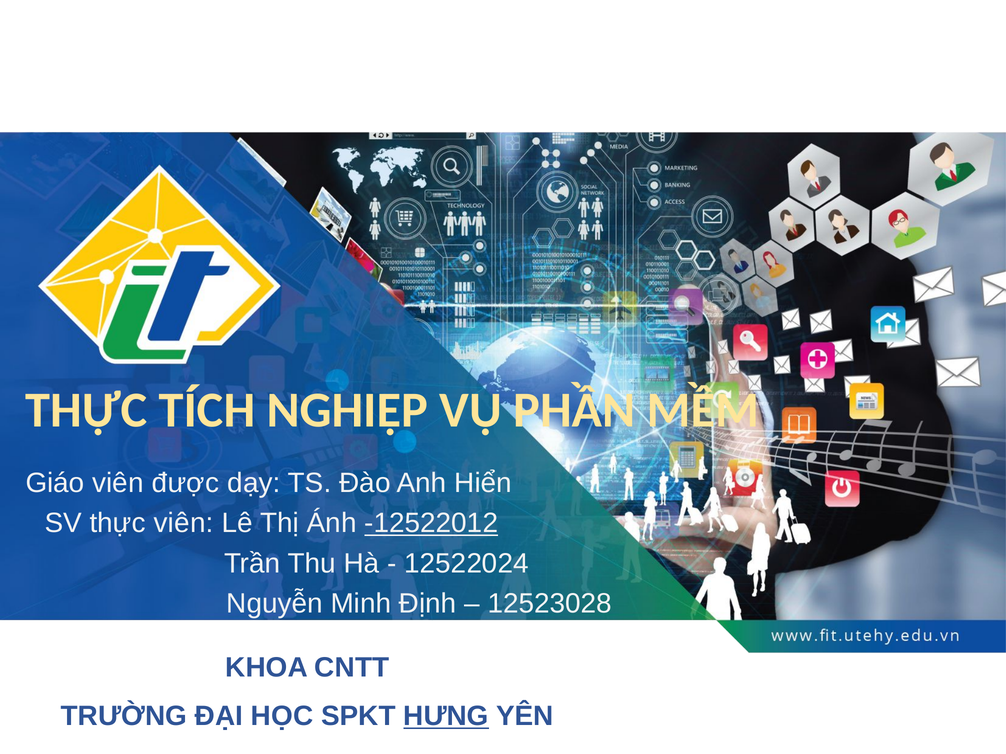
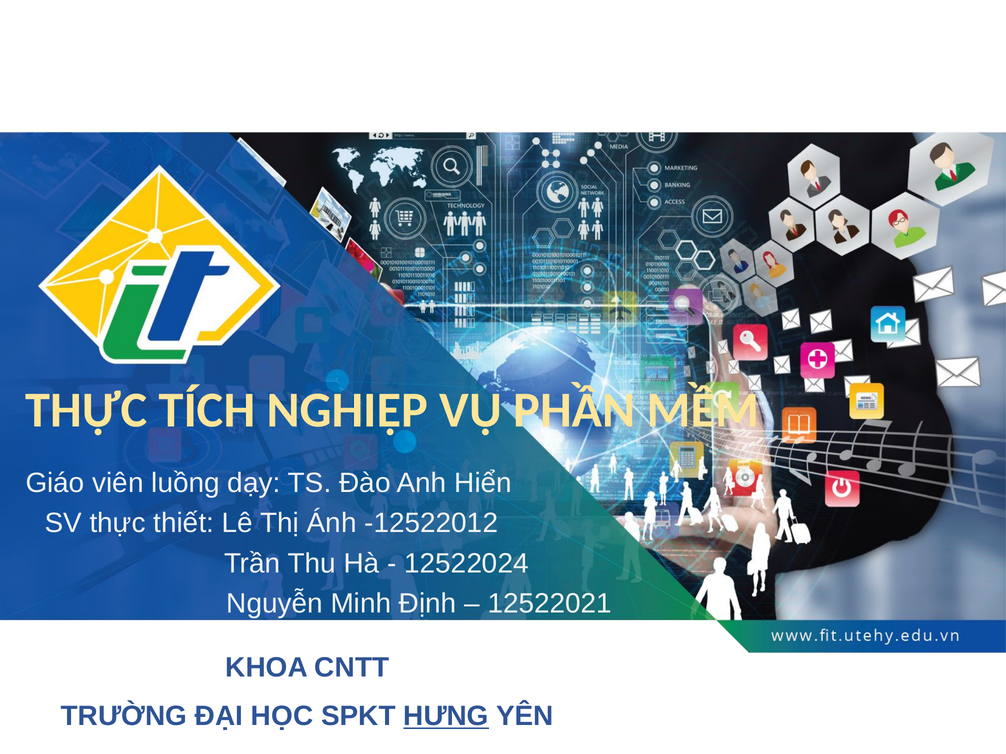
được: được -> luồng (186, 483)
thực viên: viên -> thiết (184, 524)
-12522012 underline: present -> none (431, 524)
12523028: 12523028 -> 12522021 (550, 604)
